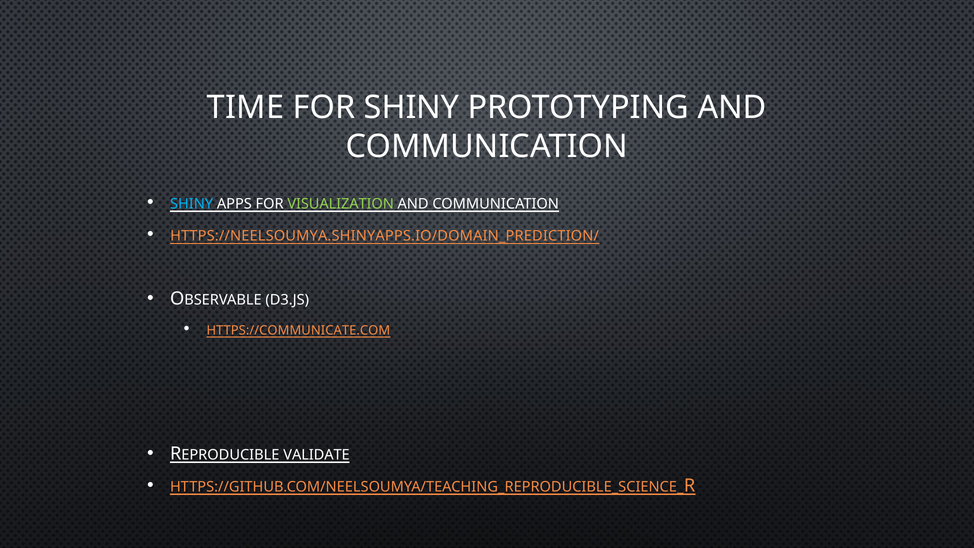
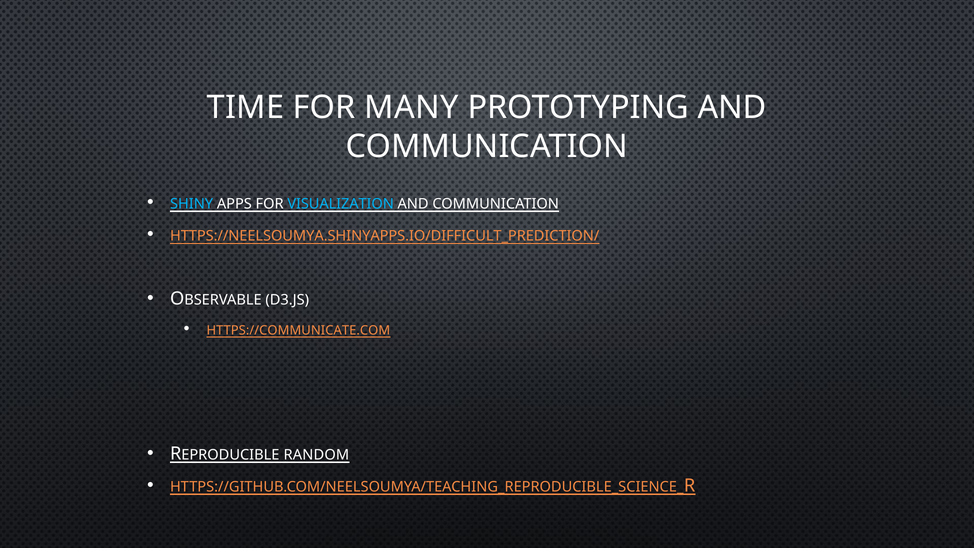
FOR SHINY: SHINY -> MANY (411, 108)
VISUALIZATION colour: light green -> light blue (341, 204)
HTTPS://NEELSOUMYA.SHINYAPPS.IO/DOMAIN_PREDICTION/: HTTPS://NEELSOUMYA.SHINYAPPS.IO/DOMAIN_PREDICTION/ -> HTTPS://NEELSOUMYA.SHINYAPPS.IO/DIFFICULT_PREDICTION/ (385, 236)
VALIDATE: VALIDATE -> RANDOM (316, 455)
